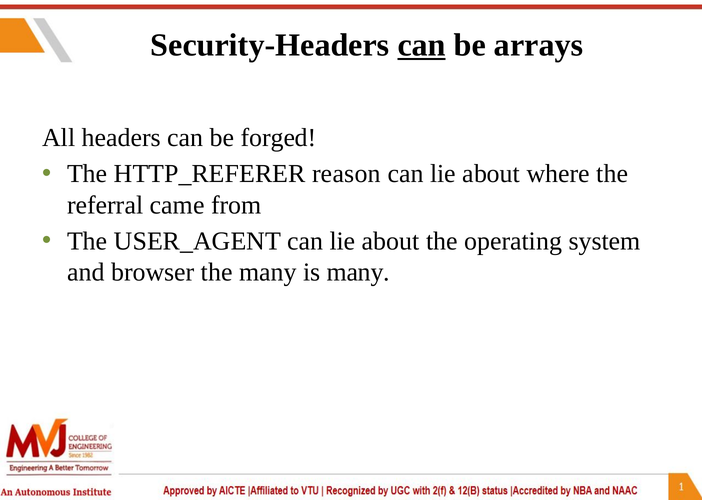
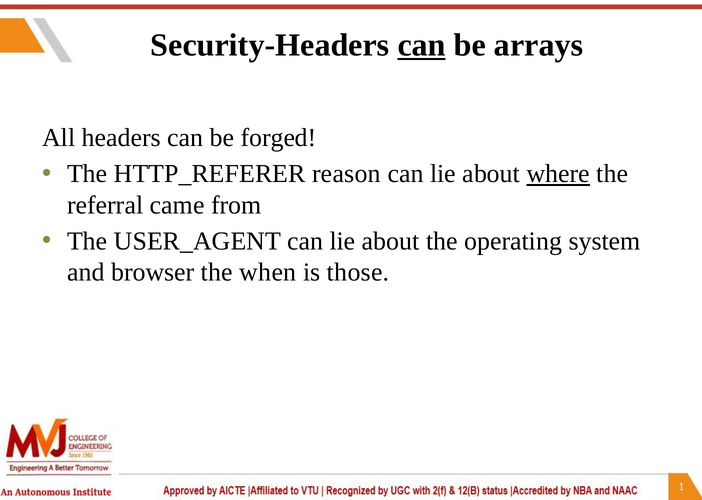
where underline: none -> present (558, 174)
the many: many -> when (268, 272)
is many: many -> those (358, 272)
